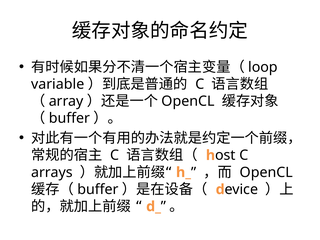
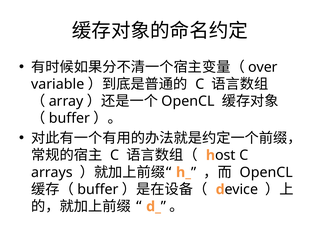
loop: loop -> over (263, 67)
